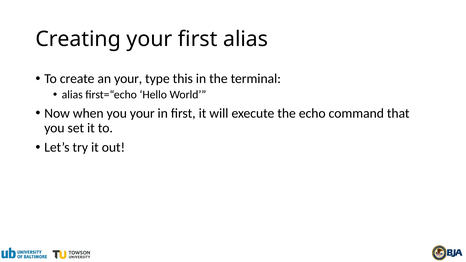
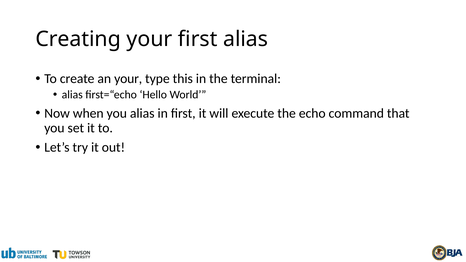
you your: your -> alias (142, 113)
